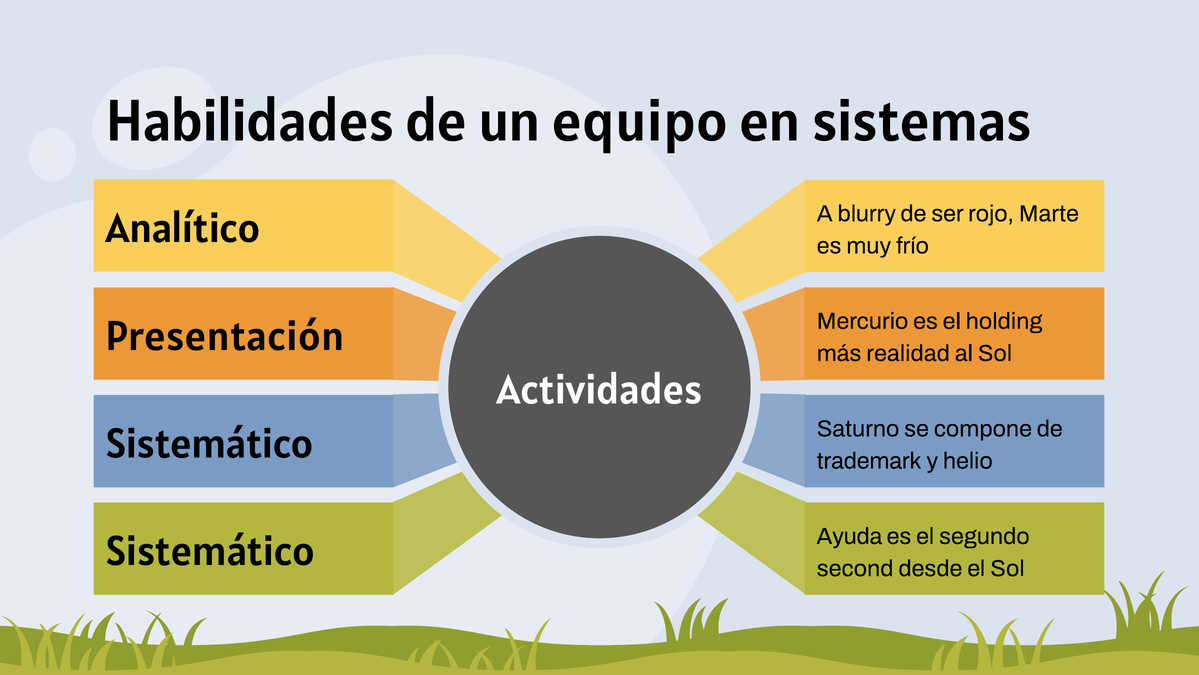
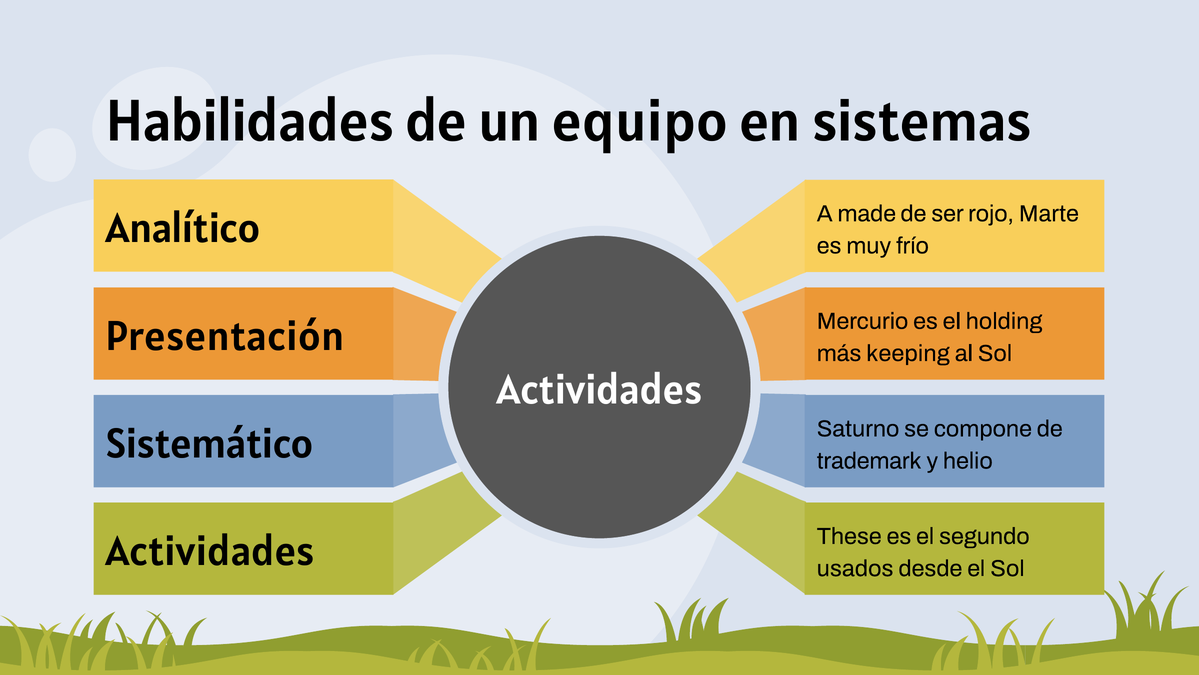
blurry: blurry -> made (867, 213)
realidad: realidad -> keeping (908, 353)
Ayuda: Ayuda -> These (849, 536)
Sistemático: Sistemático -> Actividades (210, 551)
second: second -> usados (855, 568)
